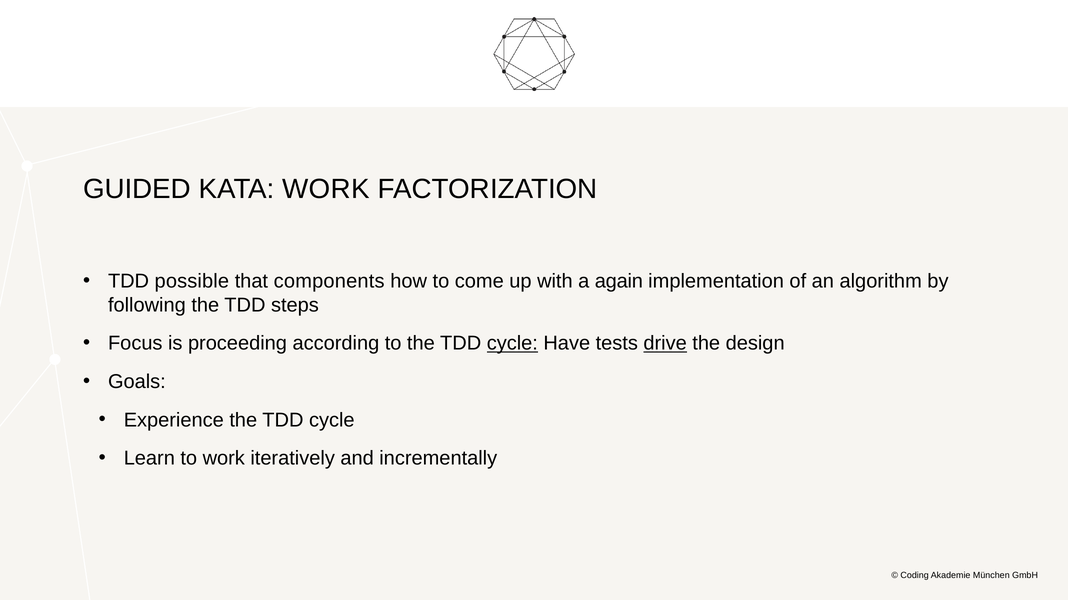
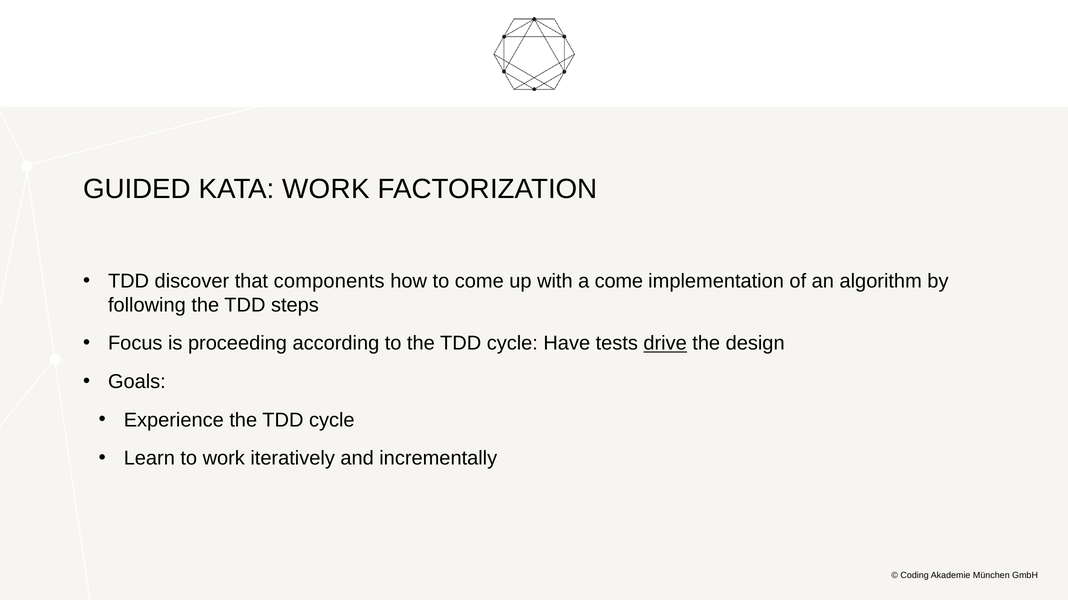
possible: possible -> discover (192, 281)
a again: again -> come (619, 281)
cycle underline: present -> none (512, 344)
